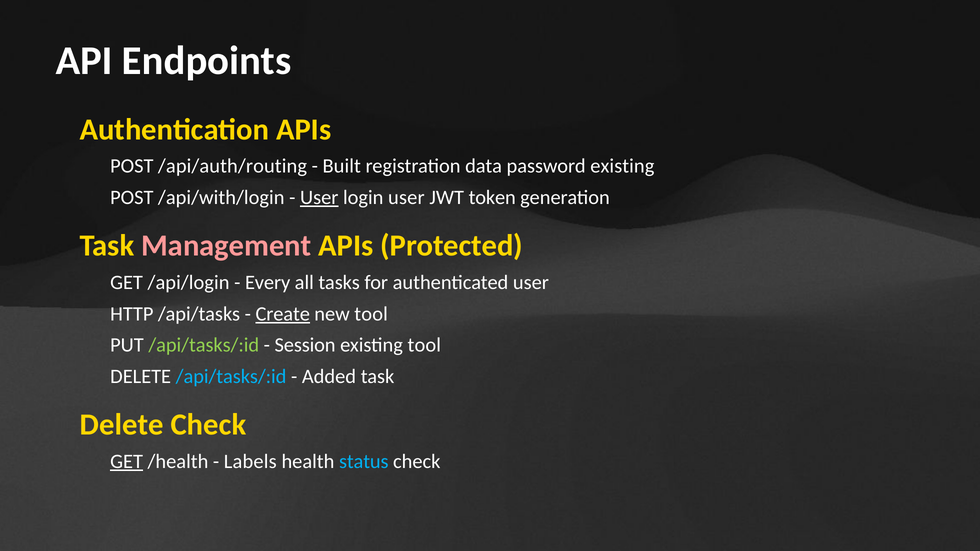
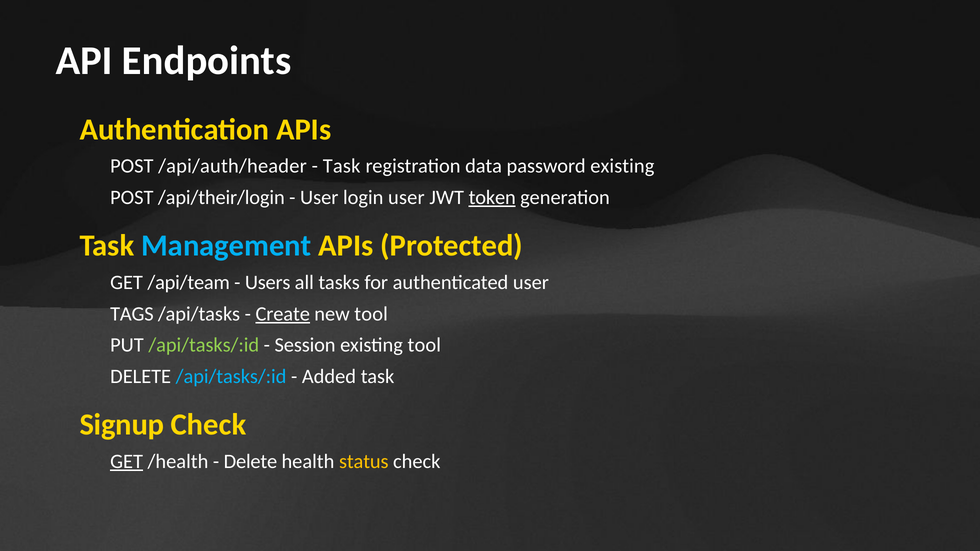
/api/auth/routing: /api/auth/routing -> /api/auth/header (232, 166)
Built: Built -> Task (342, 166)
/api/with/login: /api/with/login -> /api/their/login (221, 198)
User underline: present -> none (319, 198)
token underline: none -> present (492, 198)
Management colour: pink -> light blue (226, 246)
/api/login: /api/login -> /api/team (189, 283)
Every: Every -> Users (268, 283)
HTTP: HTTP -> TAGS (132, 314)
Delete: Delete -> Signup (122, 425)
Labels: Labels -> Delete (250, 462)
status colour: light blue -> yellow (364, 462)
